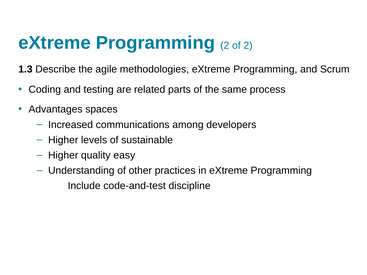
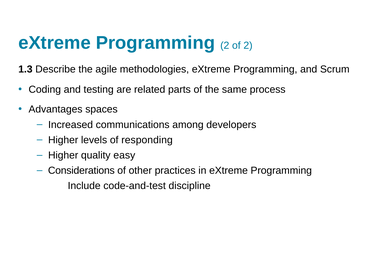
sustainable: sustainable -> responding (147, 140)
Understanding: Understanding -> Considerations (81, 171)
